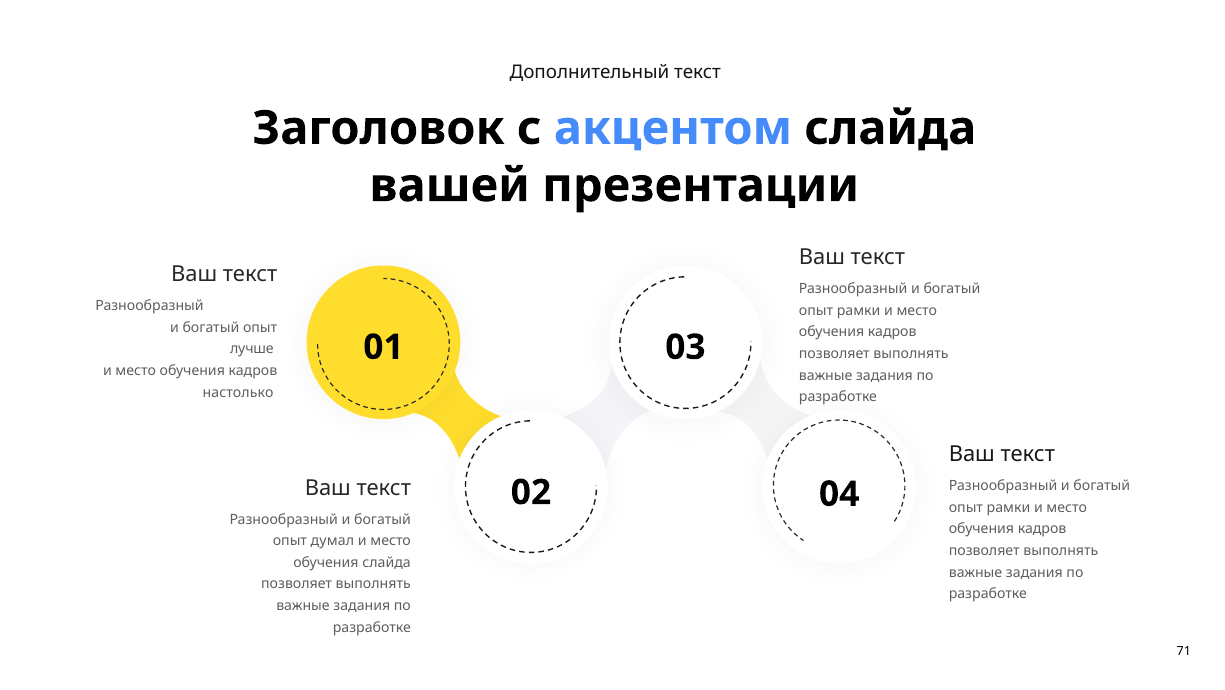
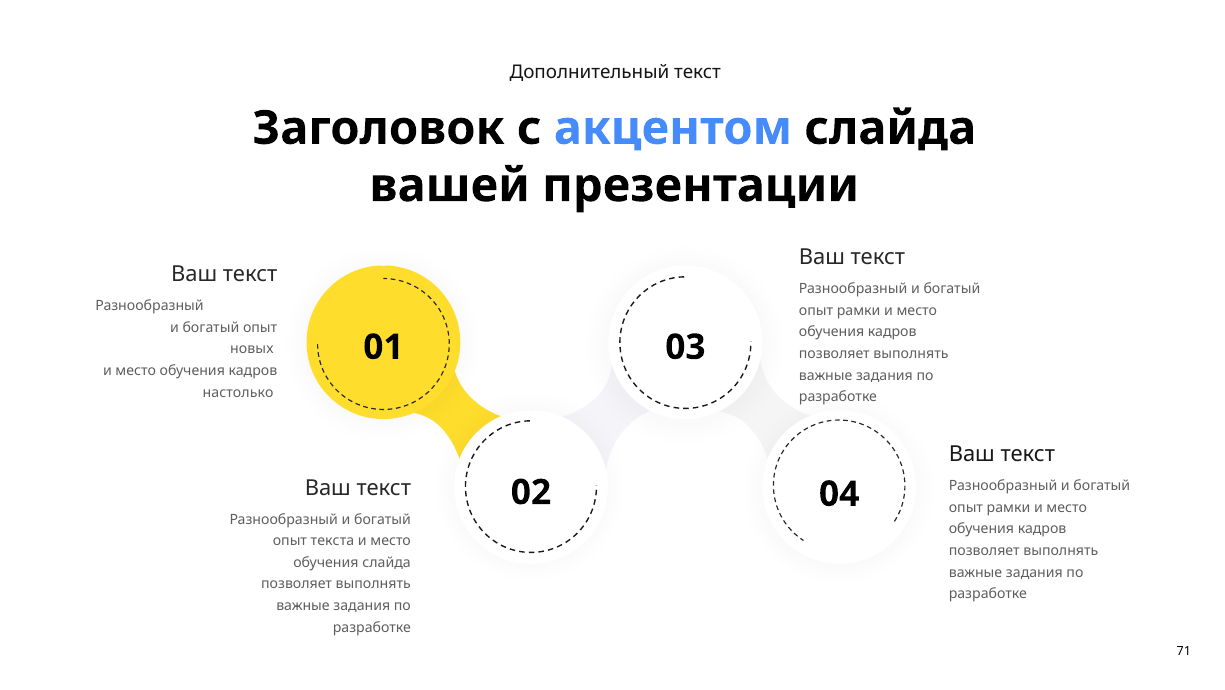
лучше: лучше -> новых (252, 350)
думал: думал -> текста (332, 541)
